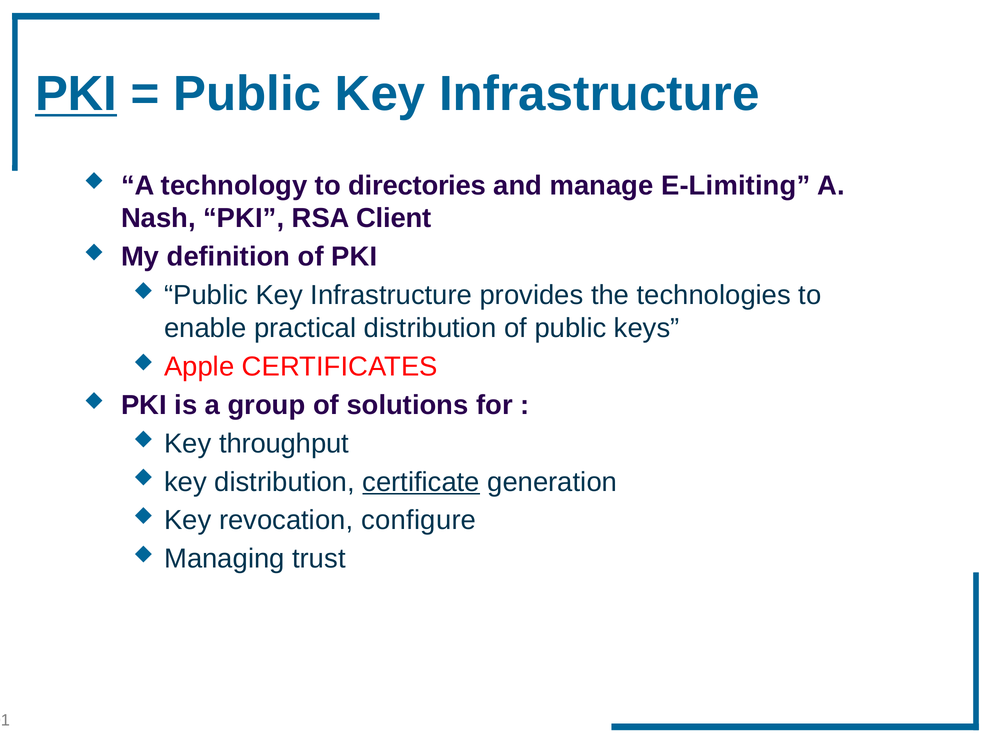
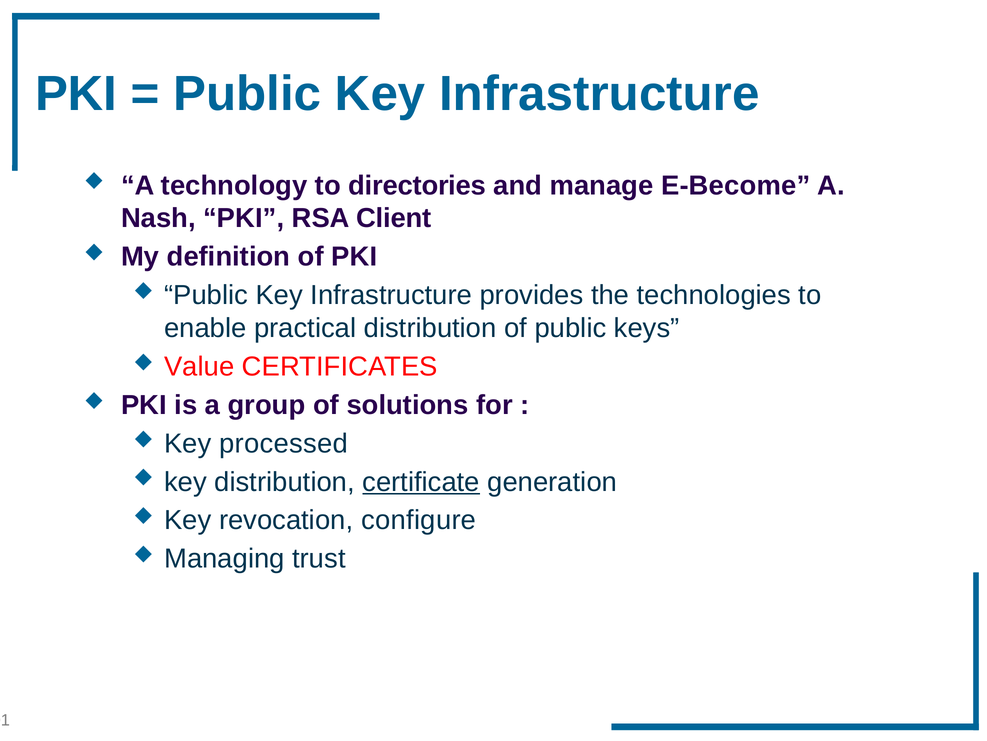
PKI underline: present -> none (76, 94)
E-Limiting: E-Limiting -> E-Become (736, 185)
Apple: Apple -> Value (199, 366)
throughput: throughput -> processed (284, 443)
